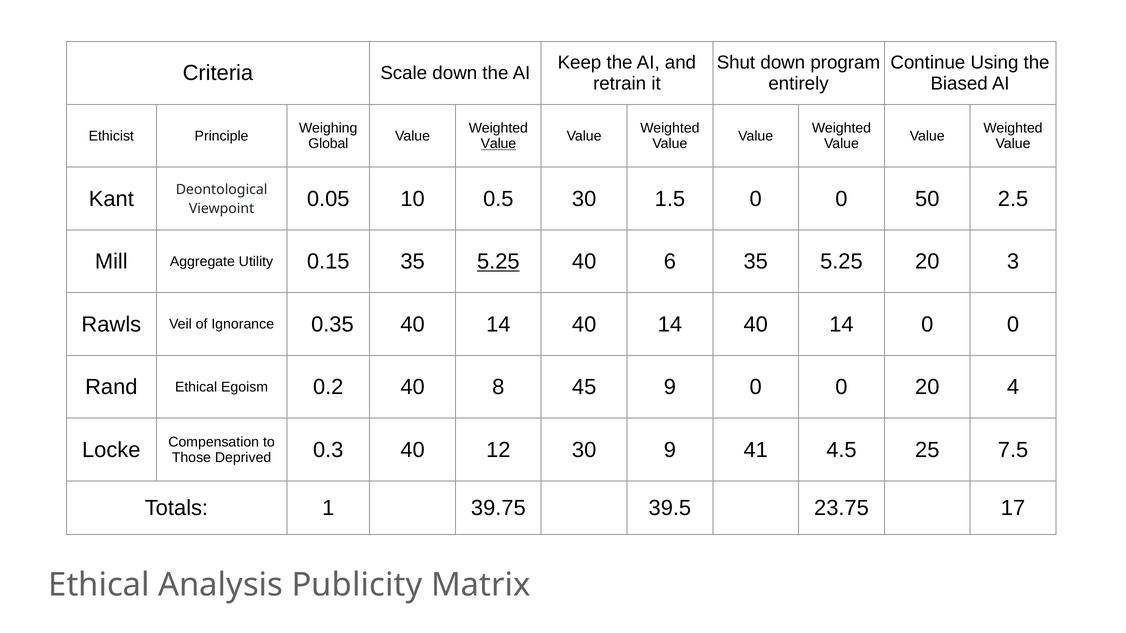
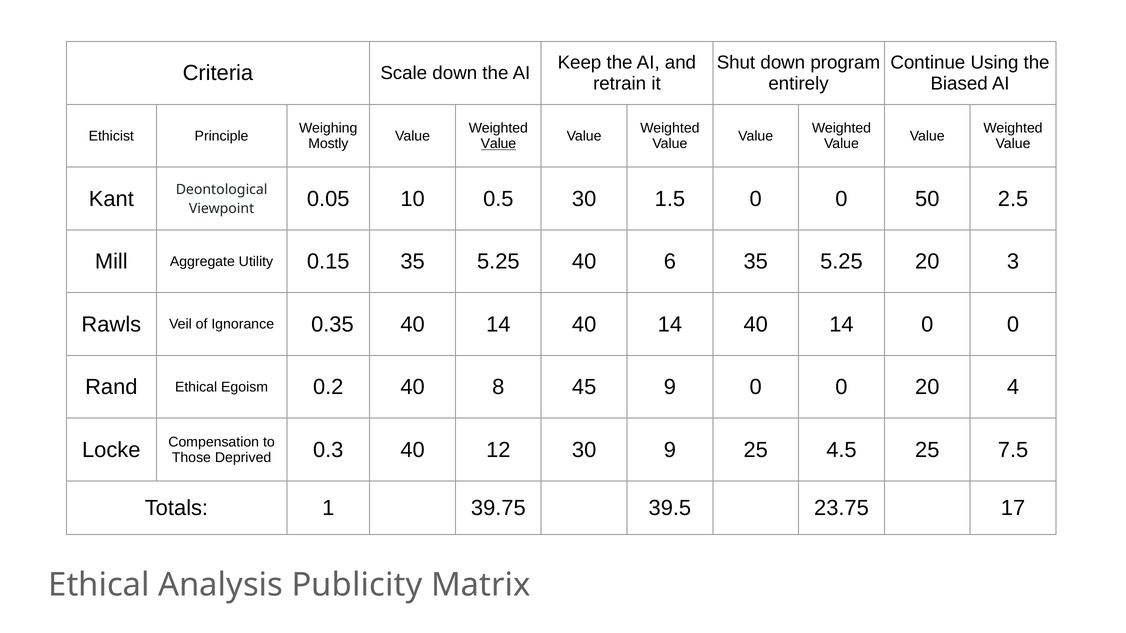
Global: Global -> Mostly (328, 144)
5.25 underline: present -> none (498, 262)
9 41: 41 -> 25 (756, 450)
